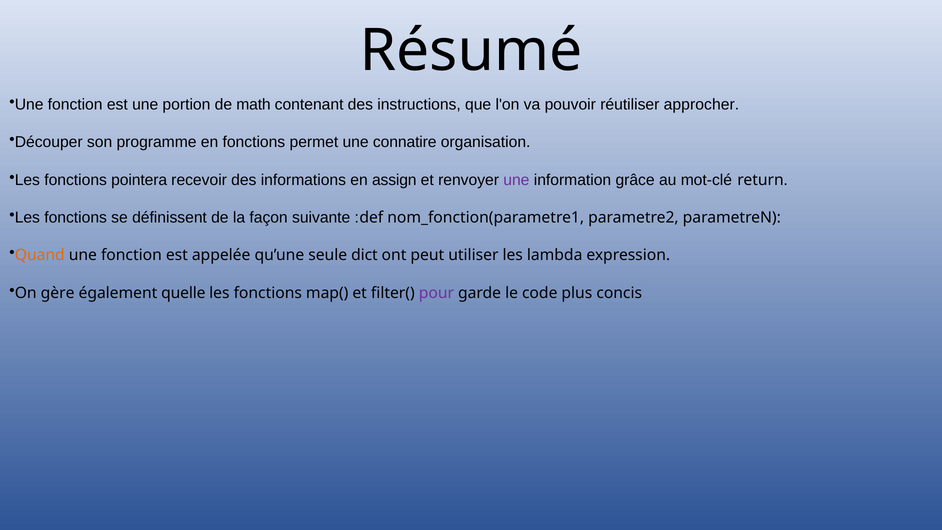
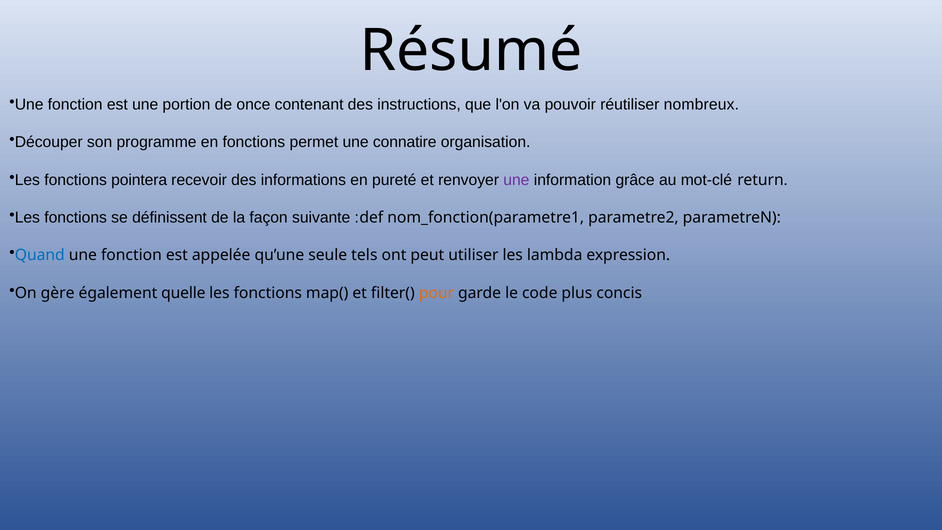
math: math -> once (253, 105)
approcher: approcher -> nombreux (701, 105)
assign: assign -> pureté (394, 180)
Quand colour: orange -> blue (40, 255)
dict: dict -> tels (364, 255)
pour colour: purple -> orange (436, 293)
